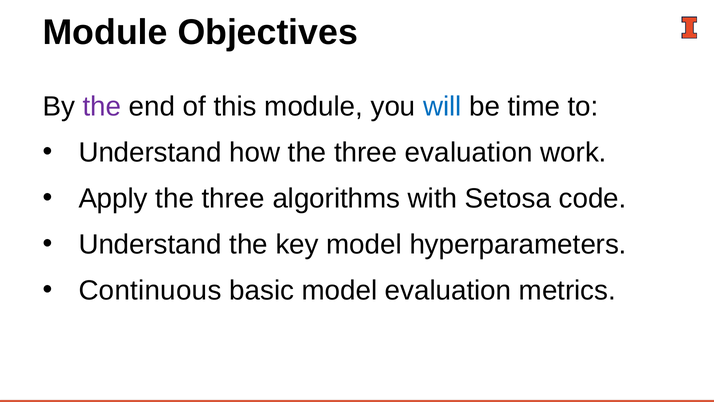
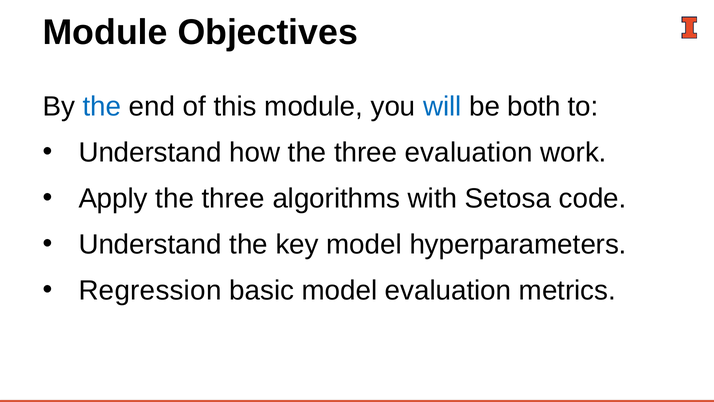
the colour: purple -> blue (102, 107)
time: time -> both (534, 107)
Continuous: Continuous -> Regression (150, 290)
